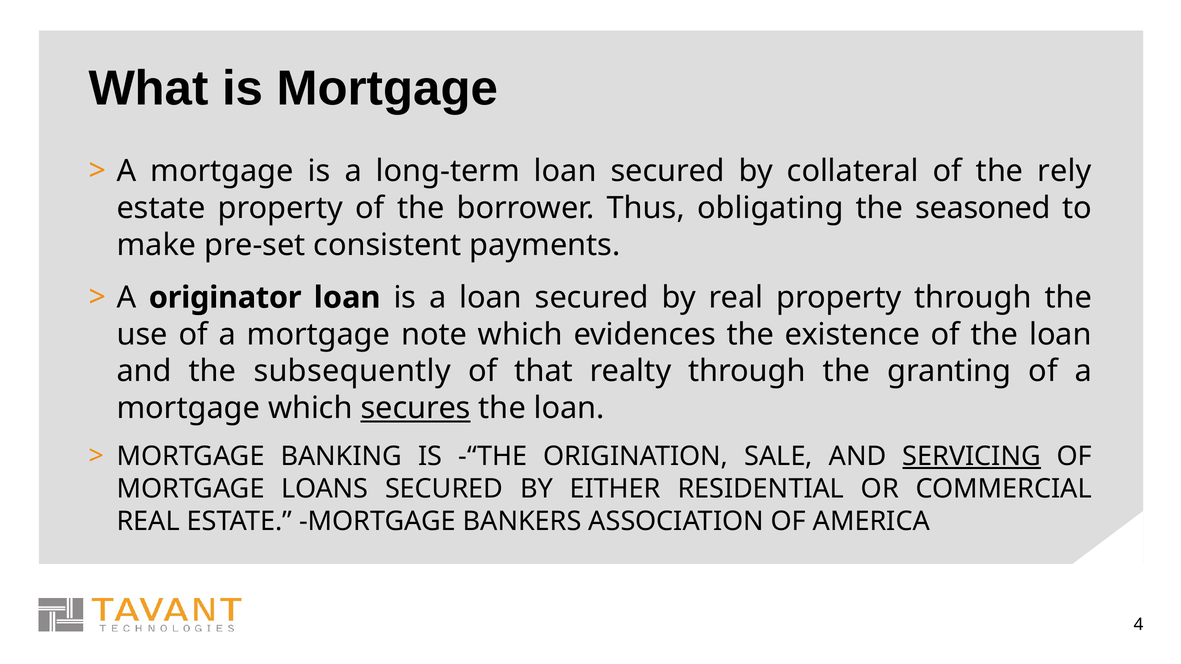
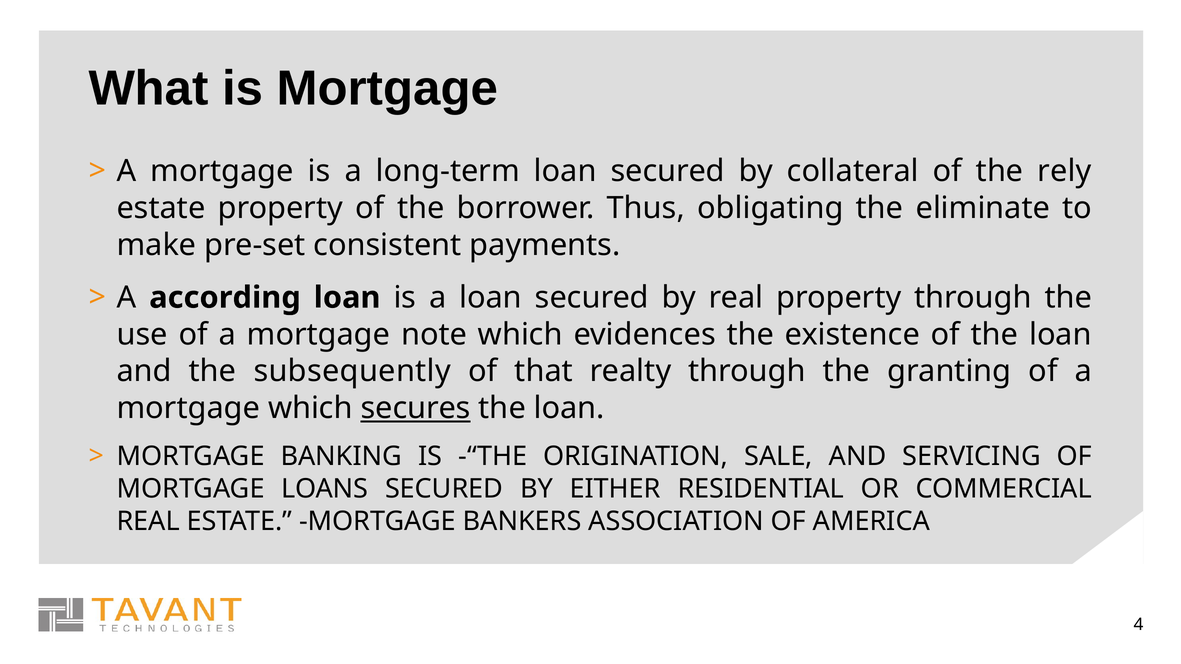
seasoned: seasoned -> eliminate (983, 208)
originator: originator -> according (225, 298)
SERVICING underline: present -> none (972, 457)
